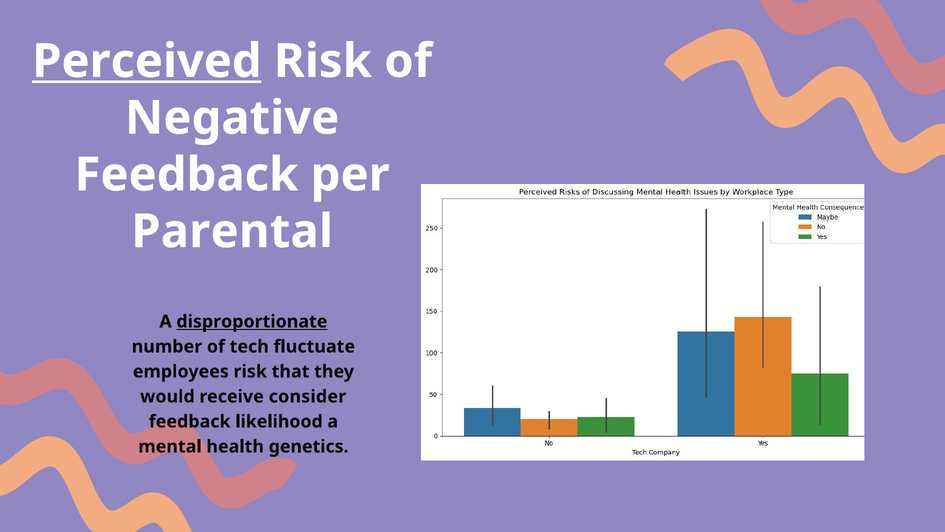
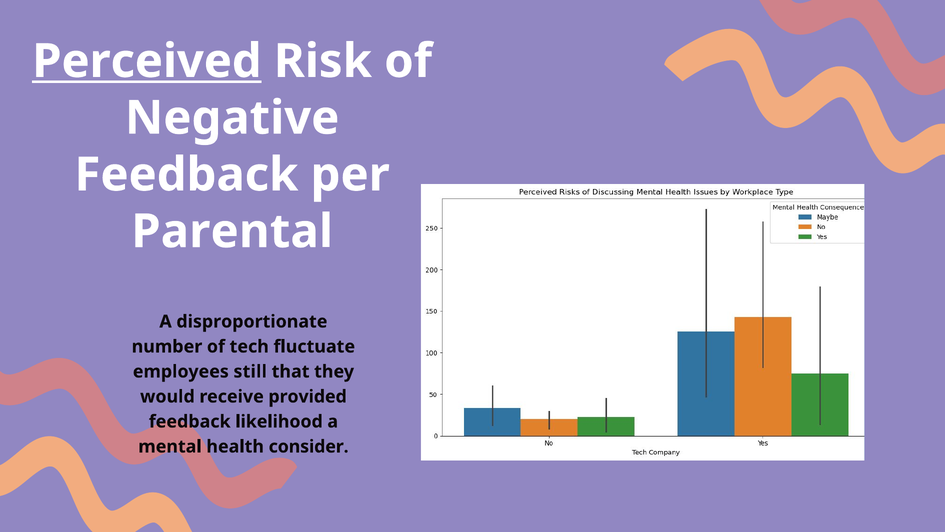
disproportionate underline: present -> none (252, 321)
employees risk: risk -> still (250, 371)
consider: consider -> provided (308, 396)
genetics: genetics -> consider (309, 446)
